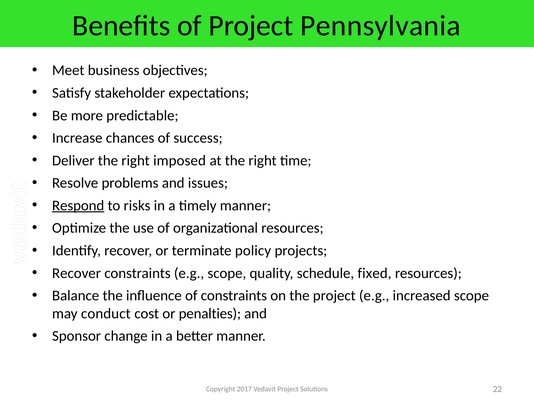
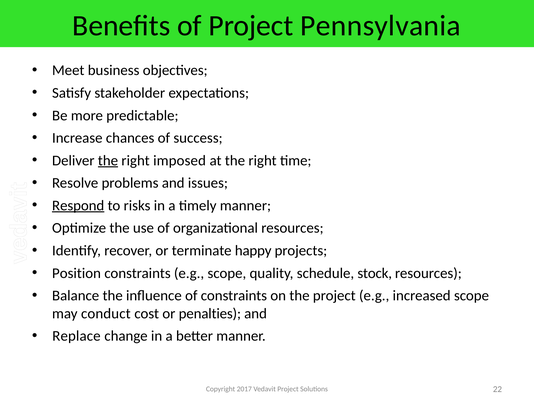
the underline: none -> present (108, 161)
policy: policy -> happy (253, 251)
Recover: Recover -> Position (77, 273)
fixed: fixed -> stock (375, 273)
Sponsor: Sponsor -> Replace (76, 336)
